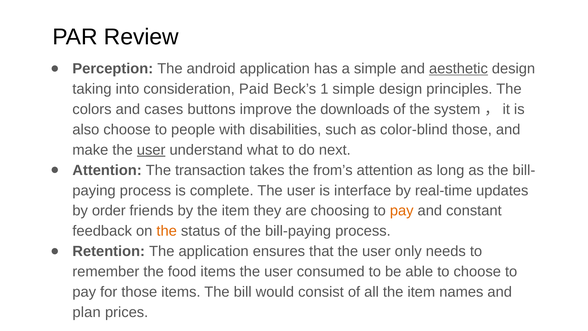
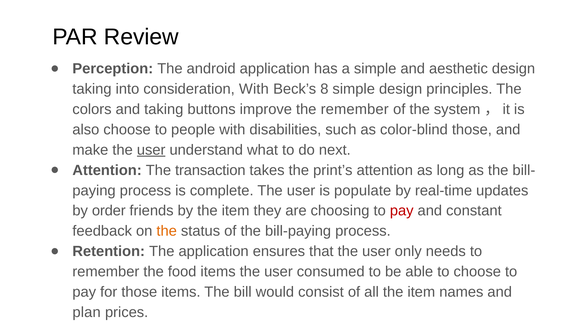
aesthetic underline: present -> none (458, 69)
consideration Paid: Paid -> With (254, 89)
1: 1 -> 8 (324, 89)
and cases: cases -> taking (164, 109)
the downloads: downloads -> remember (355, 109)
from’s: from’s -> print’s (333, 170)
interface: interface -> populate (363, 190)
pay colour: orange -> red (402, 211)
